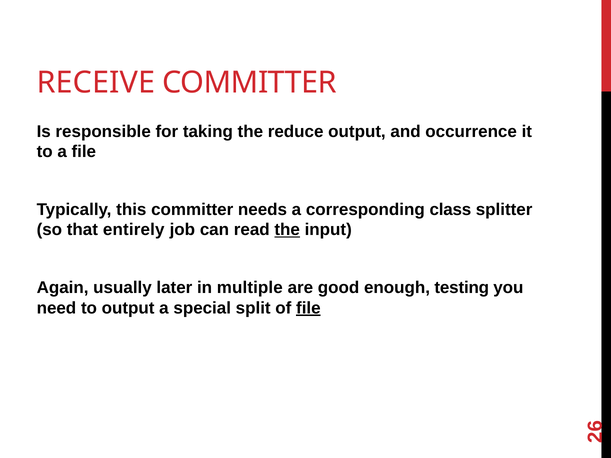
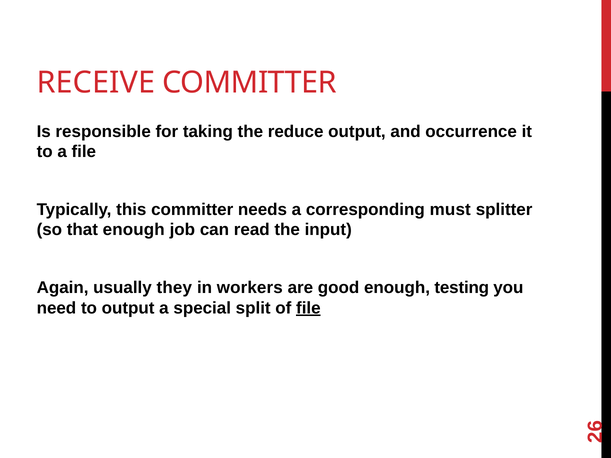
class: class -> must (450, 210)
that entirely: entirely -> enough (134, 230)
the underline: present -> none (287, 230)
later: later -> they (174, 288)
multiple: multiple -> workers (250, 288)
